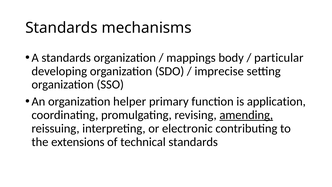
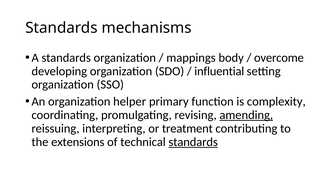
particular: particular -> overcome (279, 58)
imprecise: imprecise -> influential (219, 71)
application: application -> complexity (276, 101)
electronic: electronic -> treatment (187, 128)
standards underline: none -> present (193, 142)
